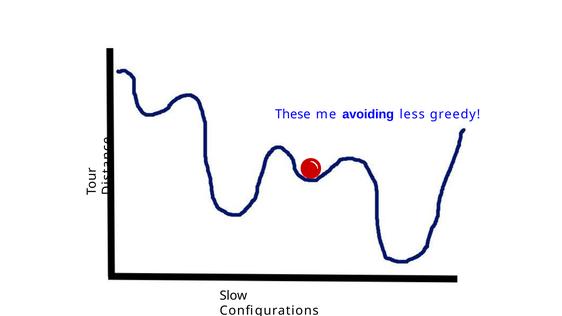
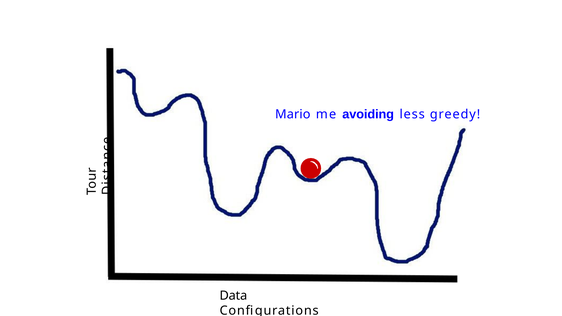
These: These -> Mario (293, 114)
Slow: Slow -> Data (233, 296)
